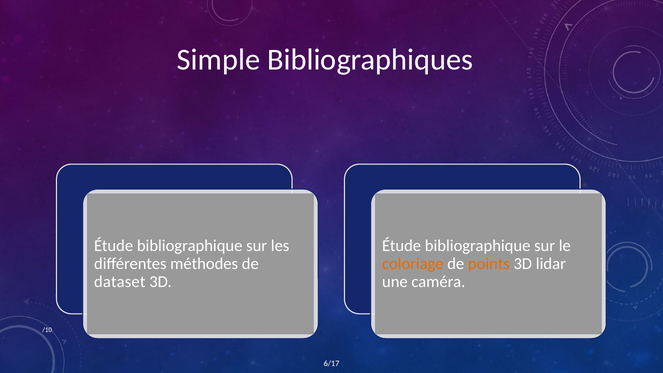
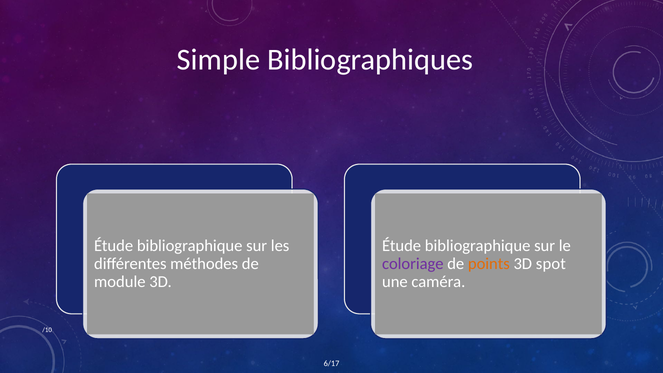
coloriage colour: orange -> purple (413, 264)
lidar: lidar -> spot (551, 264)
dataset: dataset -> module (120, 282)
